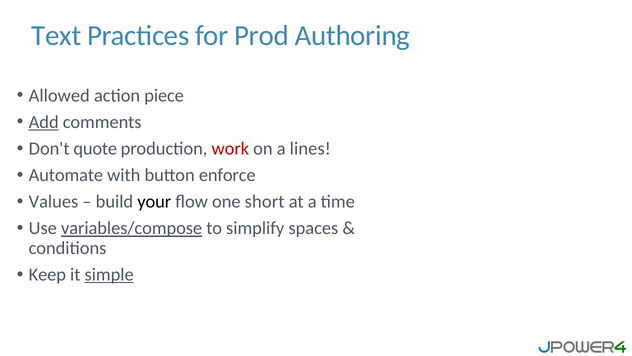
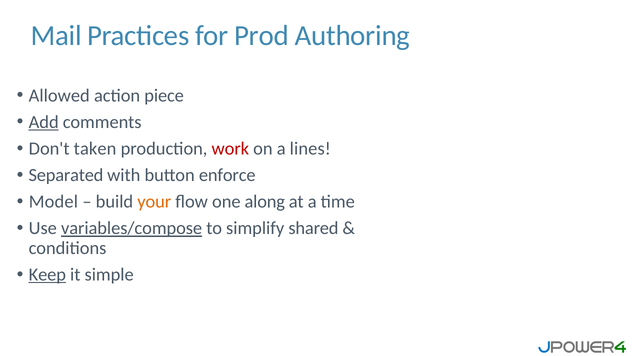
Text: Text -> Mail (56, 36)
quote: quote -> taken (95, 148)
Automate: Automate -> Separated (66, 175)
Values: Values -> Model (53, 201)
your colour: black -> orange (154, 201)
short: short -> along (265, 201)
spaces: spaces -> shared (313, 228)
Keep underline: none -> present (47, 274)
simple underline: present -> none (109, 274)
